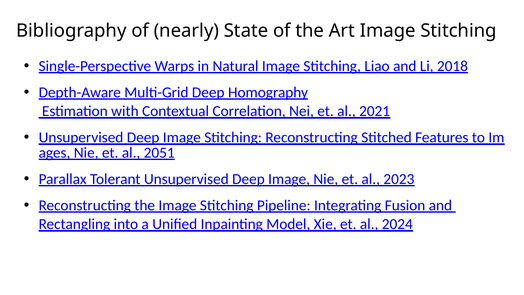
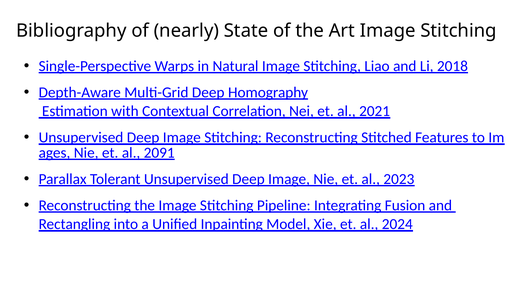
2051: 2051 -> 2091 (159, 153)
